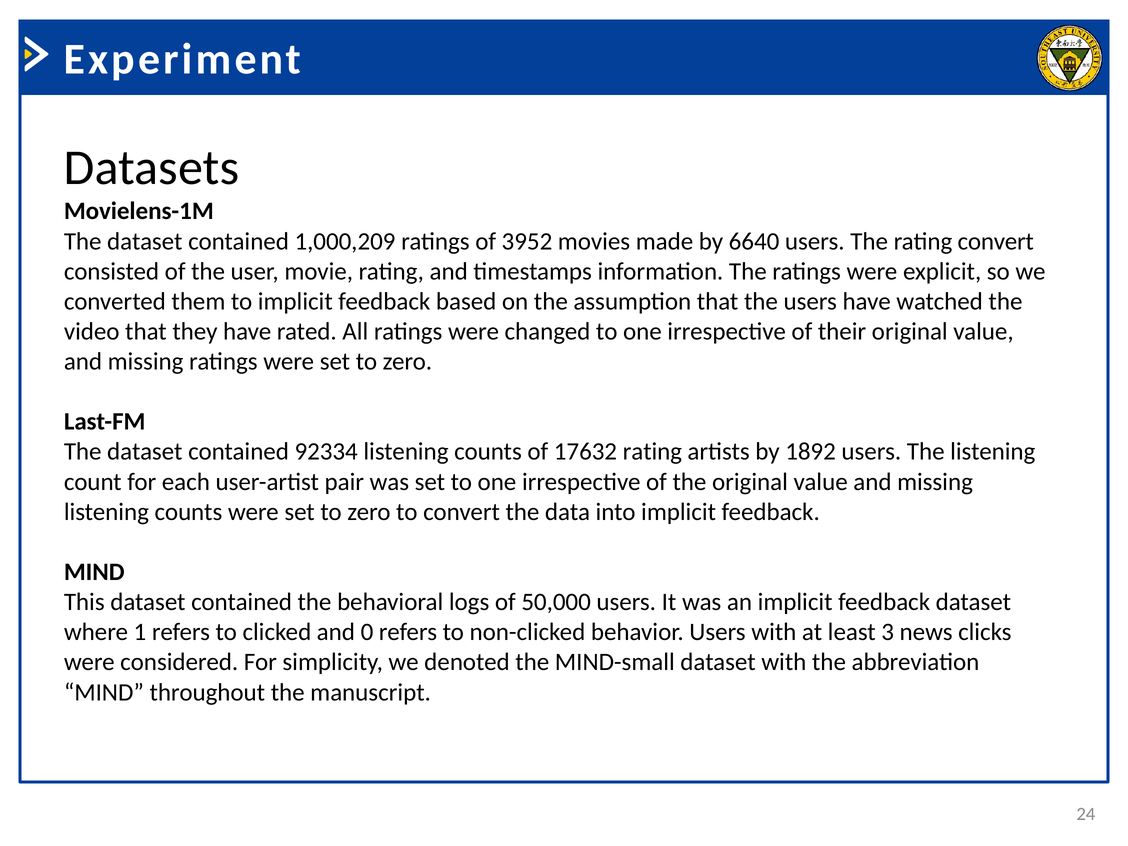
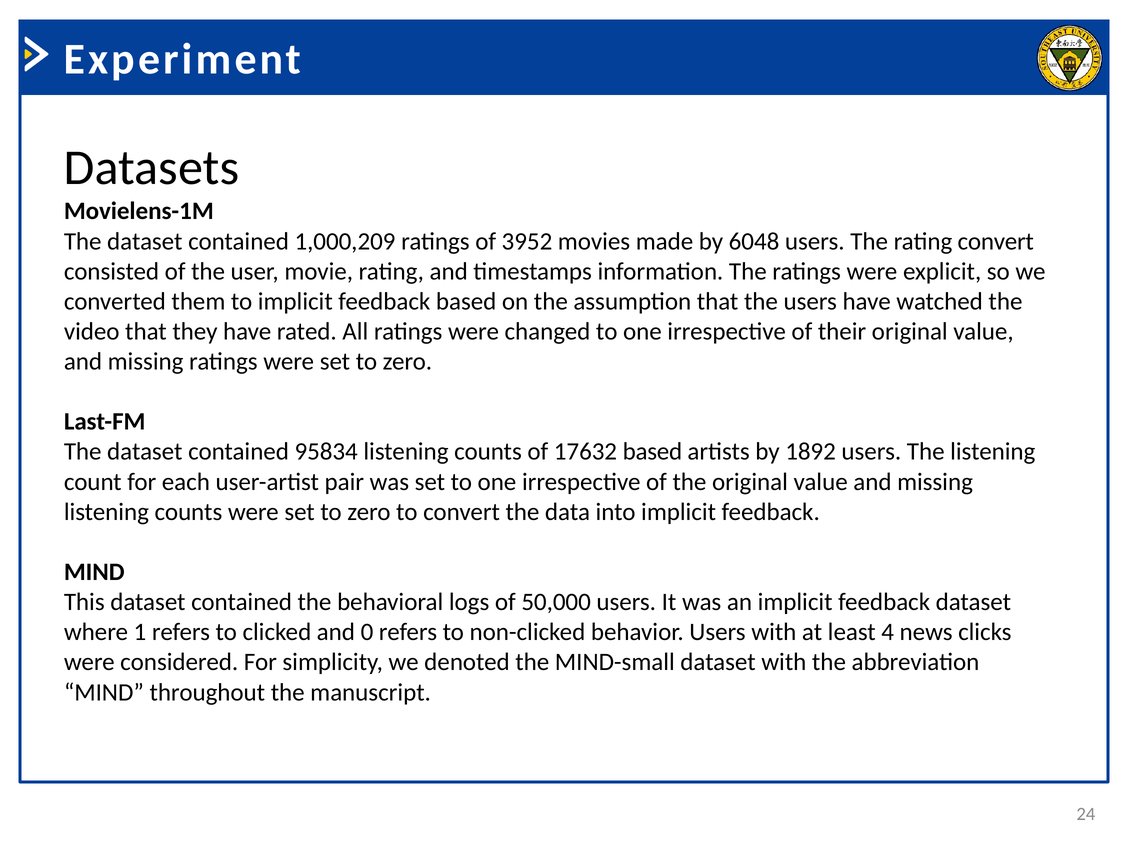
6640: 6640 -> 6048 (754, 241)
92334: 92334 -> 95834 (326, 452)
17632 rating: rating -> based (652, 452)
3: 3 -> 4 (888, 632)
